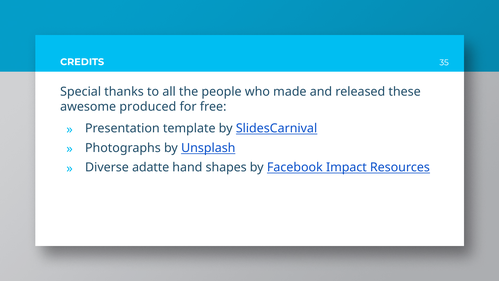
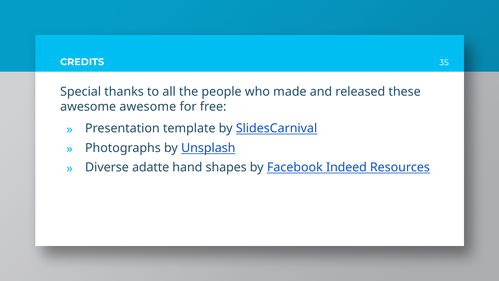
awesome produced: produced -> awesome (148, 107)
Impact: Impact -> Indeed (346, 167)
